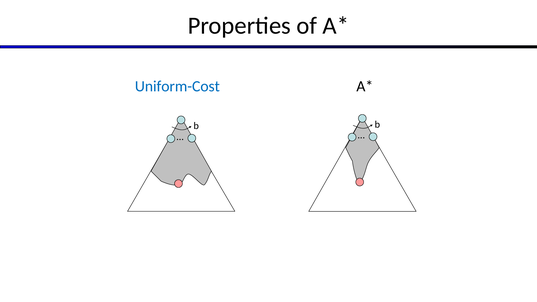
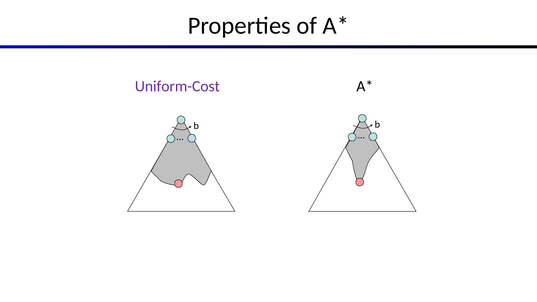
Uniform-Cost colour: blue -> purple (177, 86)
